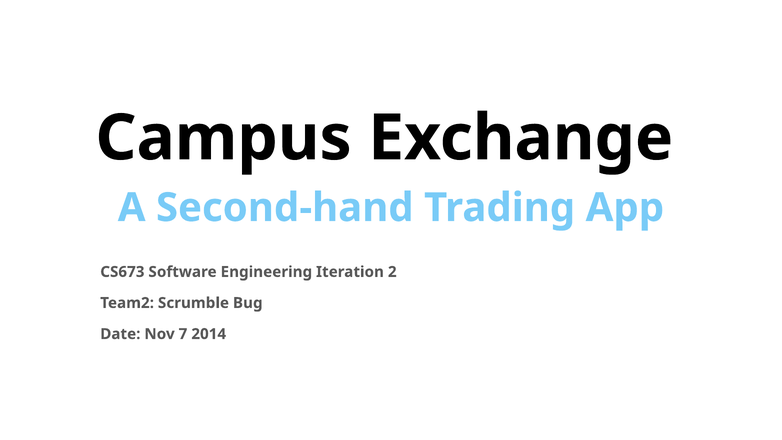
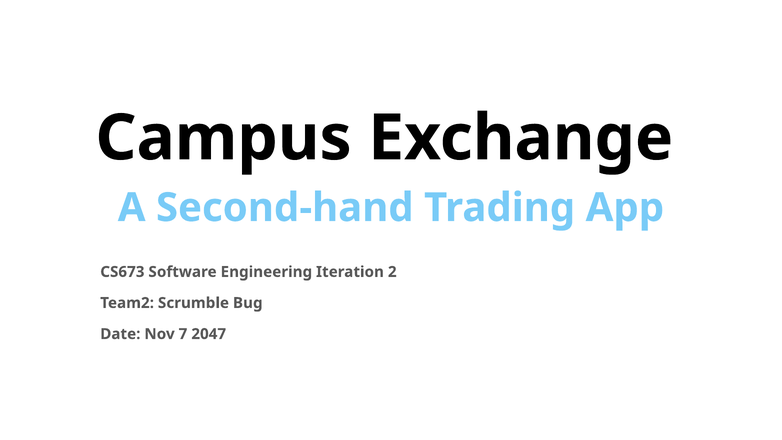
2014: 2014 -> 2047 (209, 334)
